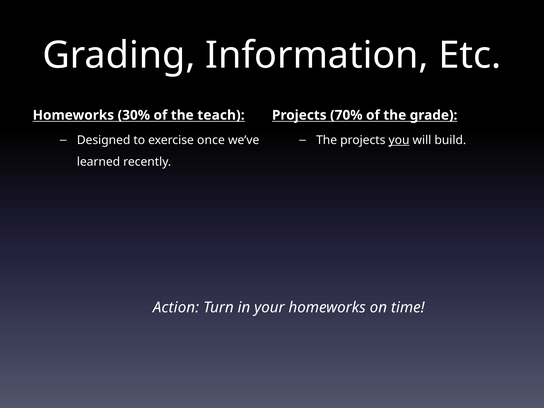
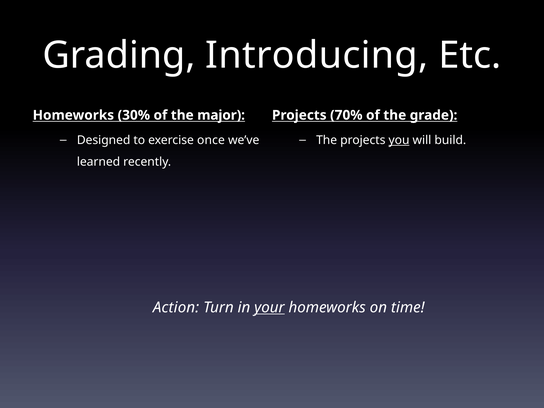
Information: Information -> Introducing (317, 55)
teach: teach -> major (221, 115)
your underline: none -> present (269, 307)
